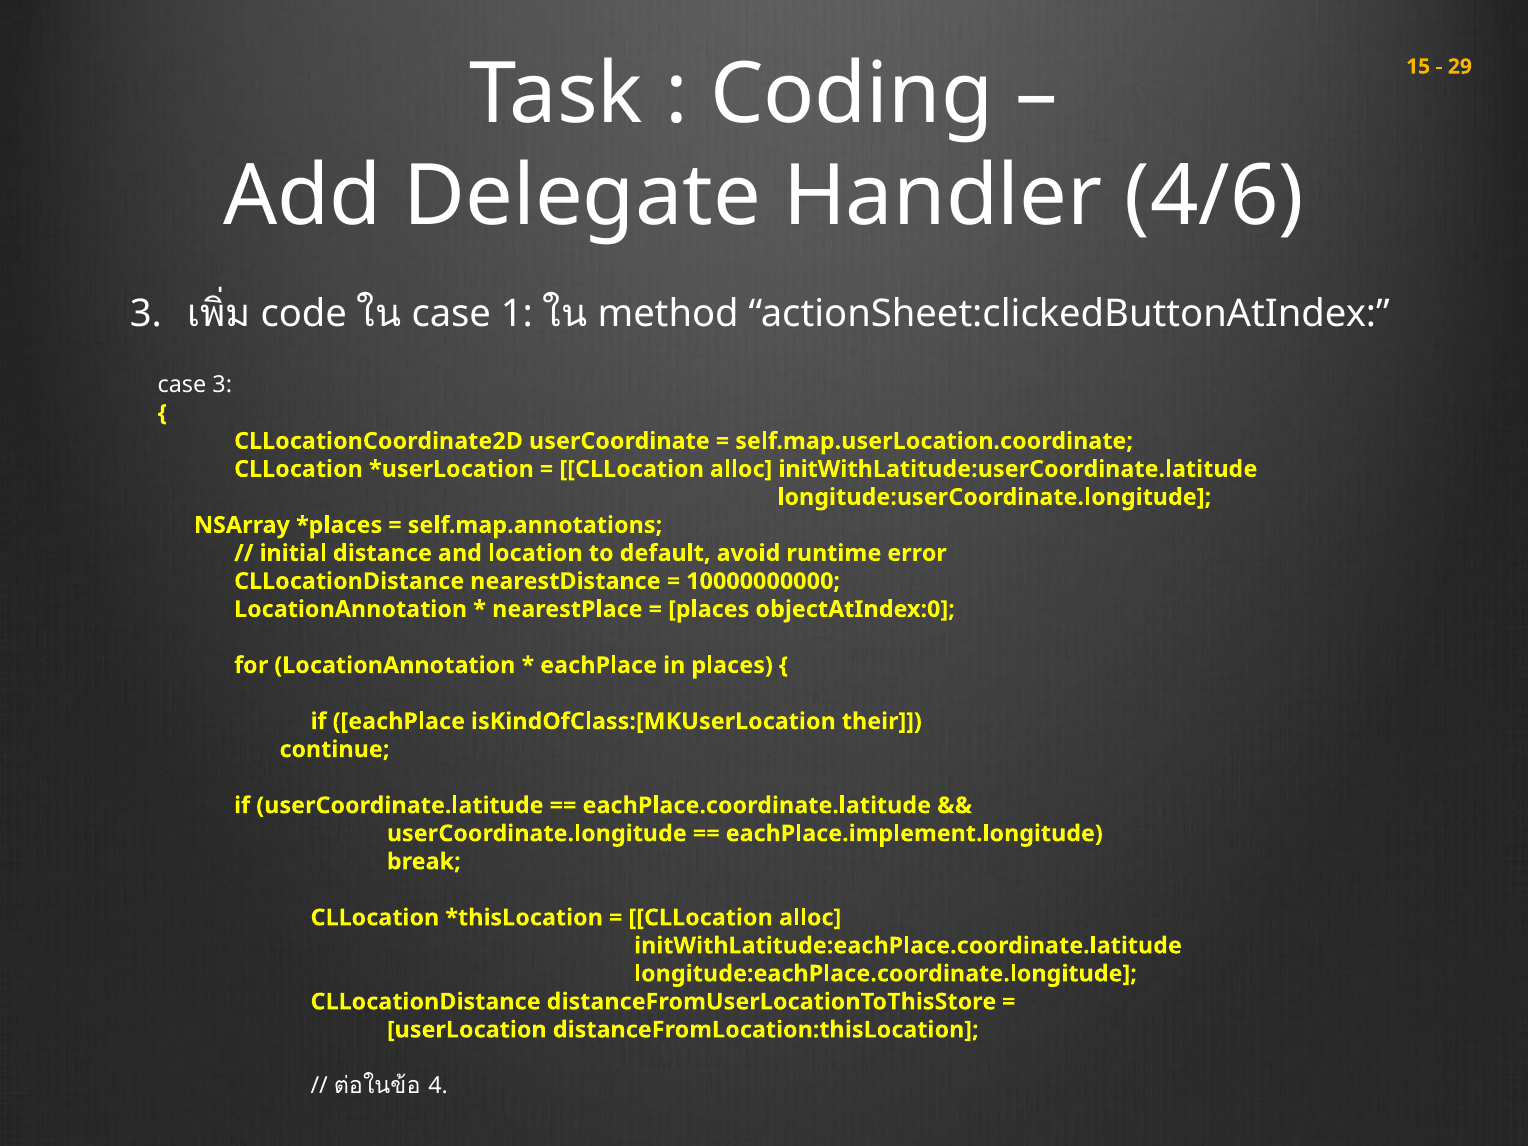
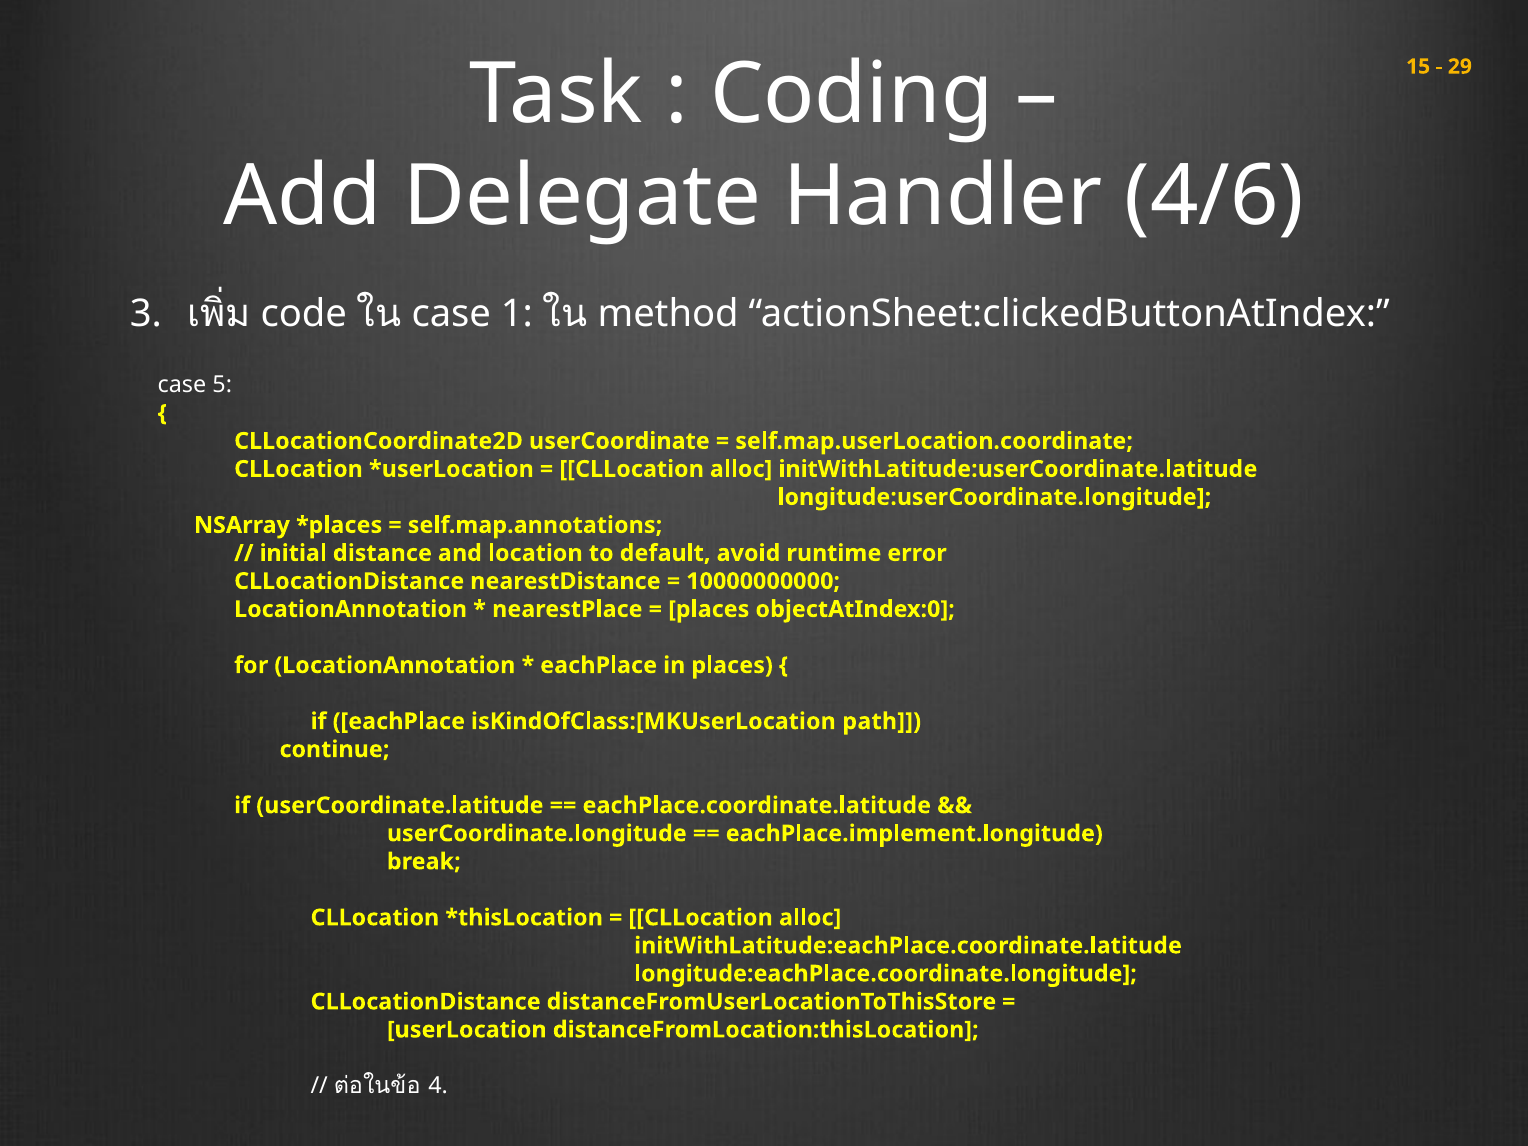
case 3: 3 -> 5 (222, 385)
their: their -> path (882, 721)
